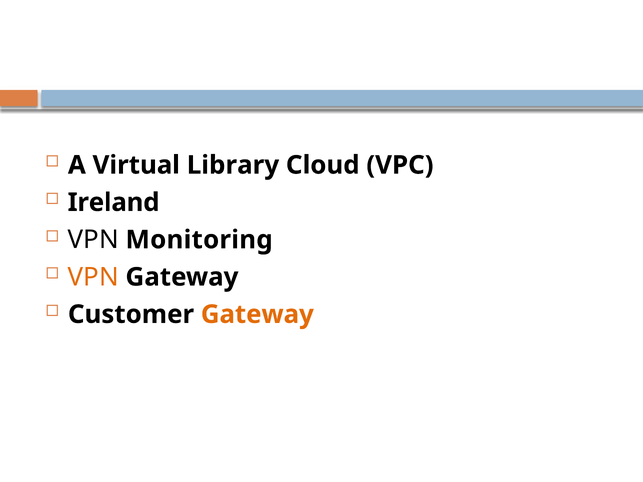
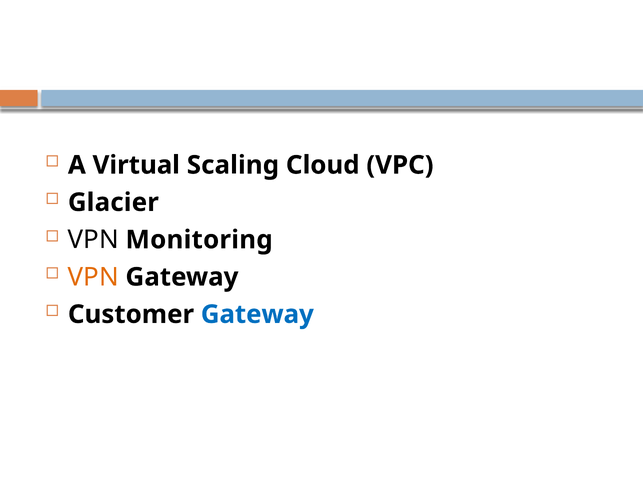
Library: Library -> Scaling (233, 165)
Ireland: Ireland -> Glacier (113, 203)
Gateway colour: orange -> blue (257, 315)
